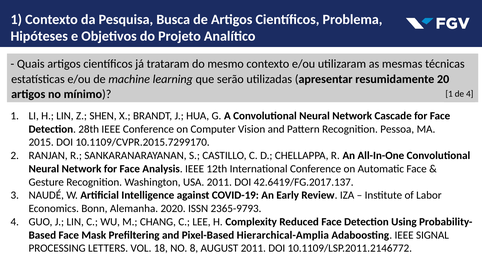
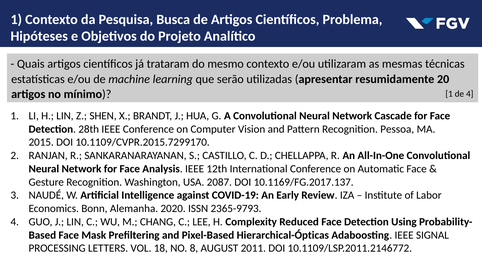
USA 2011: 2011 -> 2087 (219, 182)
42.6419/FG.2017.137: 42.6419/FG.2017.137 -> 10.1169/FG.2017.137 (304, 182)
Hierarchical-Amplia: Hierarchical-Amplia -> Hierarchical-Ópticas (283, 235)
